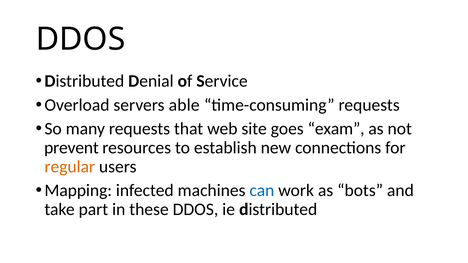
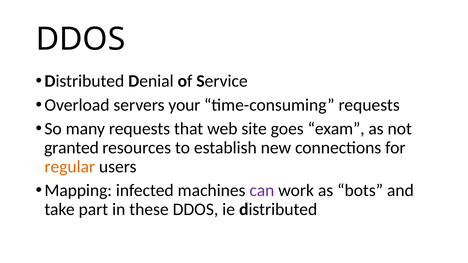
able: able -> your (184, 105)
prevent: prevent -> granted (71, 148)
can colour: blue -> purple (262, 191)
